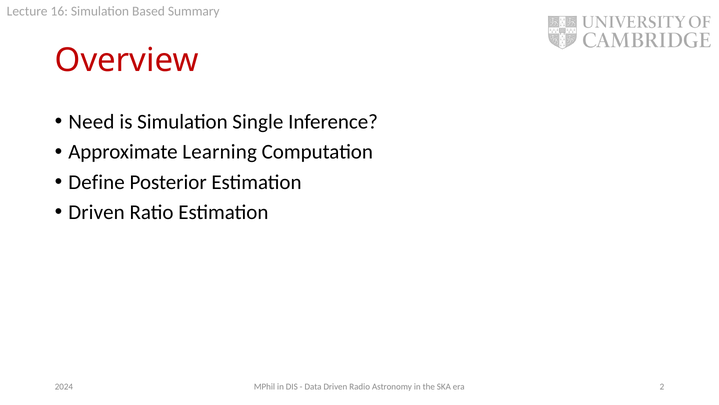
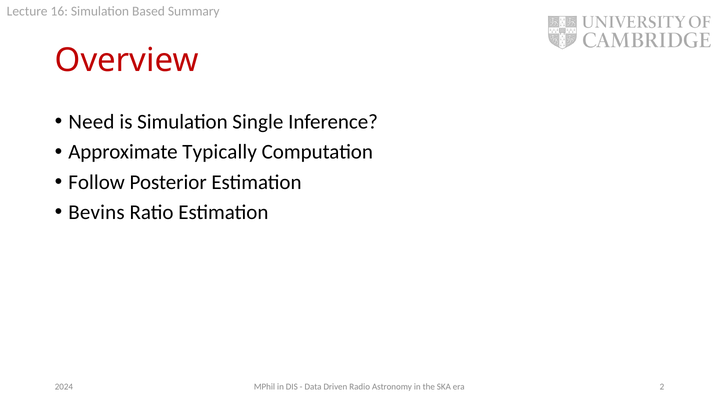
Learning: Learning -> Typically (220, 152)
Define: Define -> Follow (97, 182)
Driven: Driven -> Bevins (96, 212)
